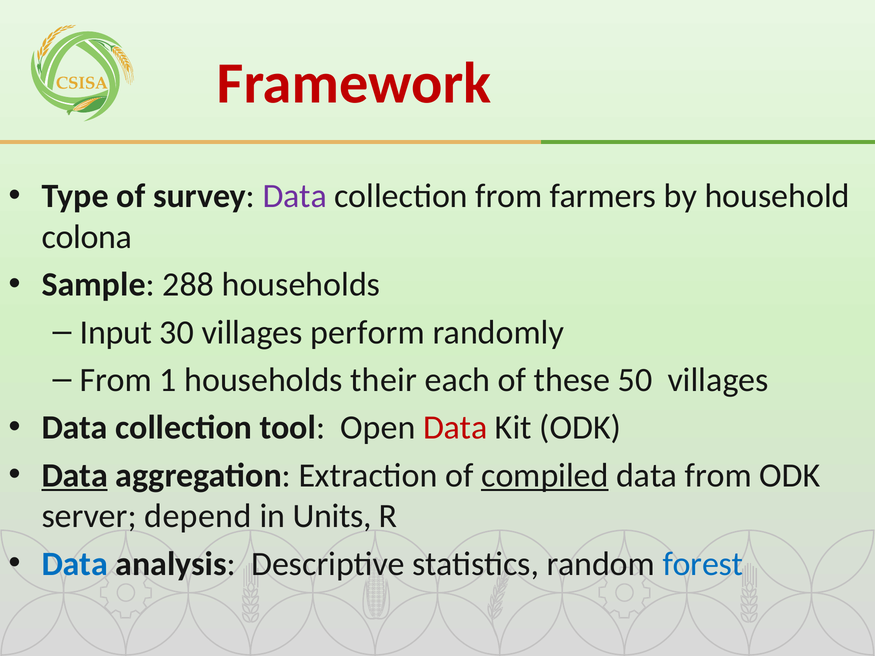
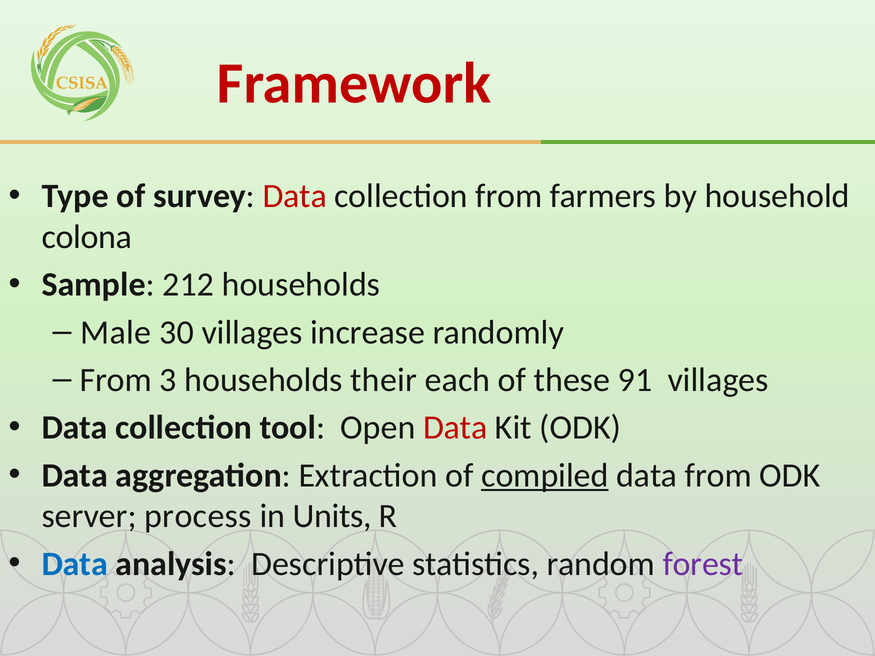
Data colour: purple -> red (295, 196)
288: 288 -> 212 (188, 285)
Input: Input -> Male (116, 332)
perform: perform -> increase (368, 332)
1: 1 -> 3 (168, 380)
50: 50 -> 91 (635, 380)
Data underline: present -> none (75, 475)
depend: depend -> process (198, 516)
forest colour: blue -> purple (703, 564)
